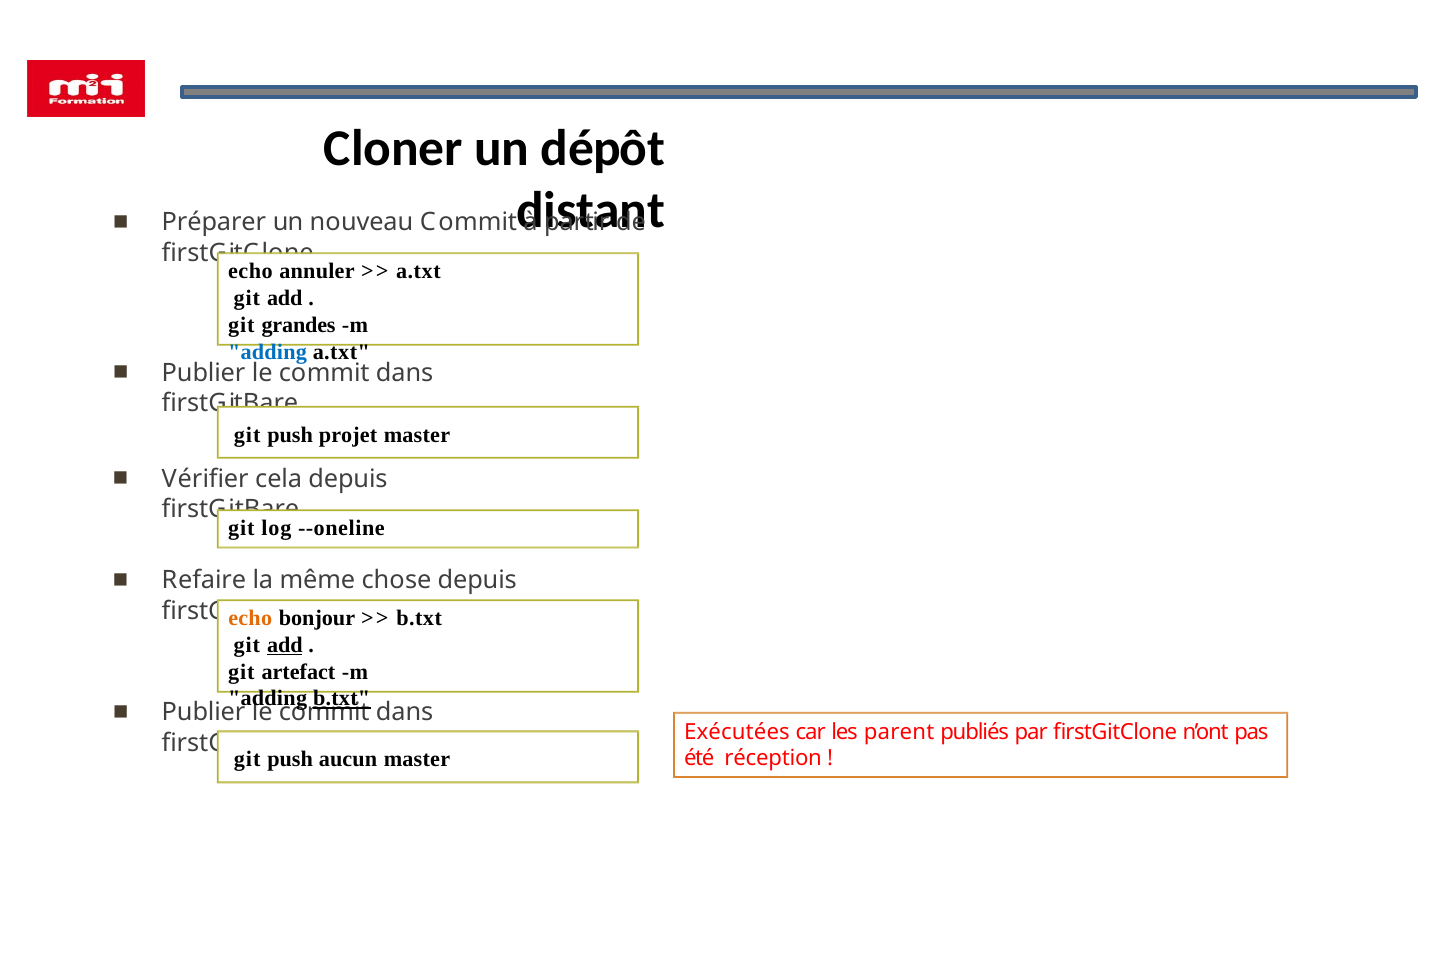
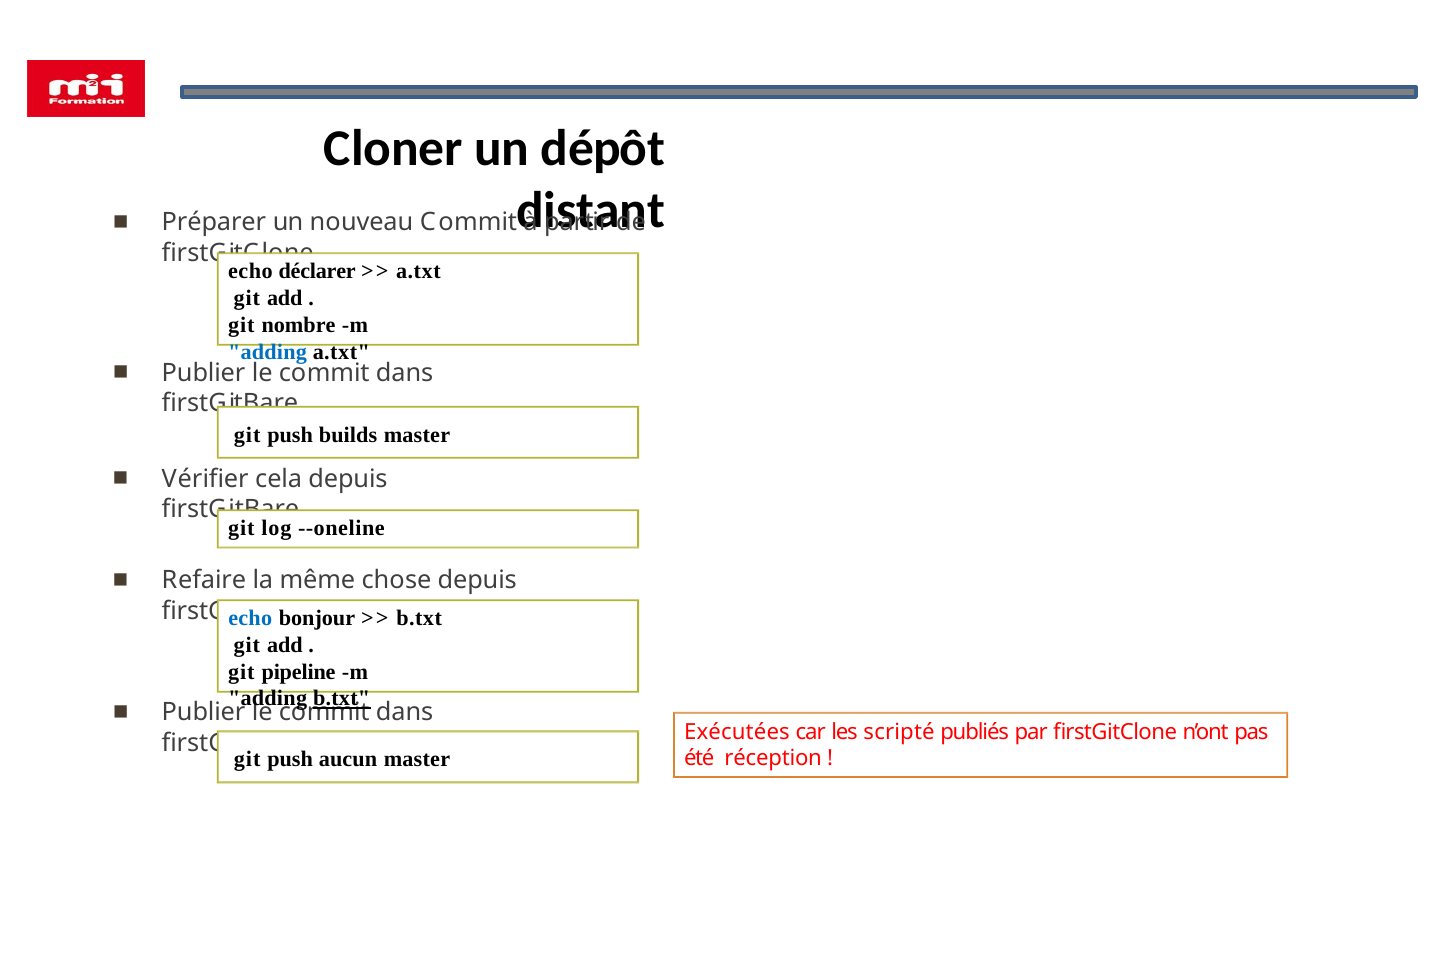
annuler: annuler -> déclarer (317, 272)
grandes: grandes -> nombre (298, 325)
projet: projet -> builds (348, 435)
echo colour: orange -> blue (250, 619)
add underline: present -> none (285, 645)
artefact: artefact -> pipeline (299, 672)
parent: parent -> scripté (899, 732)
